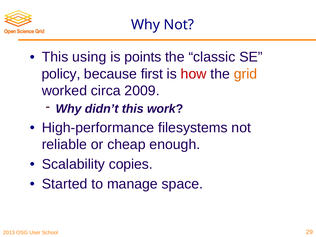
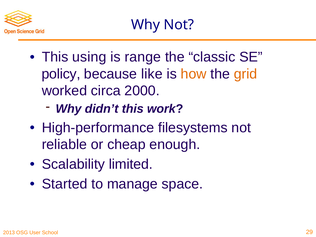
points: points -> range (143, 57)
first: first -> like (152, 74)
how colour: red -> orange (194, 74)
2009: 2009 -> 2000 (142, 91)
copies: copies -> limited (131, 164)
